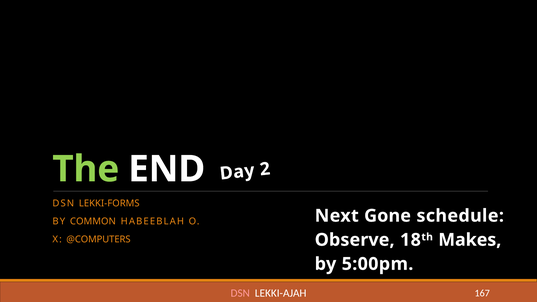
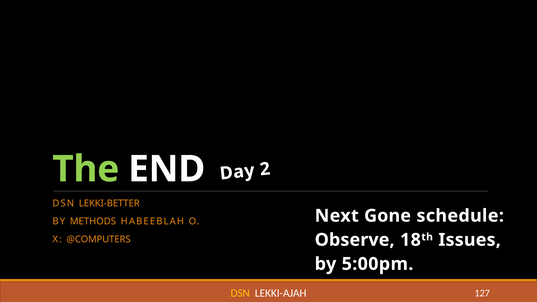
LEKKI-FORMS: LEKKI-FORMS -> LEKKI-BETTER (109, 203)
COMMON: COMMON -> METHODS (93, 221)
Makes: Makes -> Issues (470, 240)
DSN colour: pink -> yellow (240, 293)
167: 167 -> 127 (482, 293)
